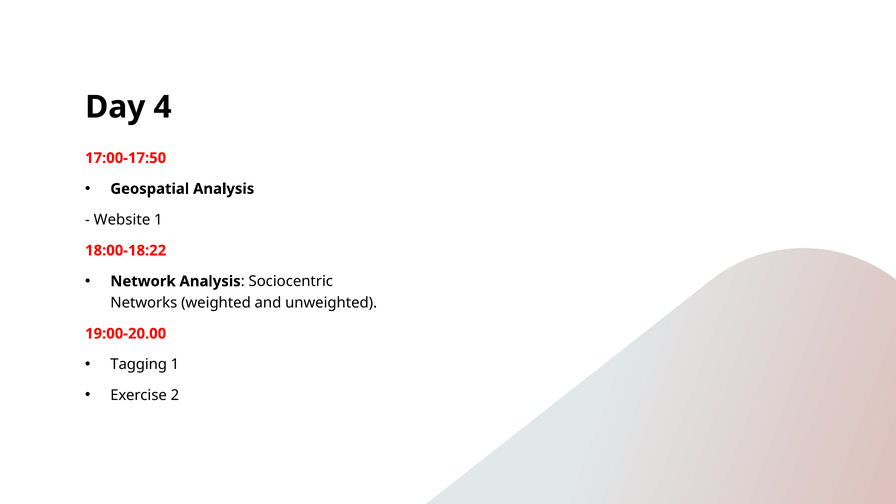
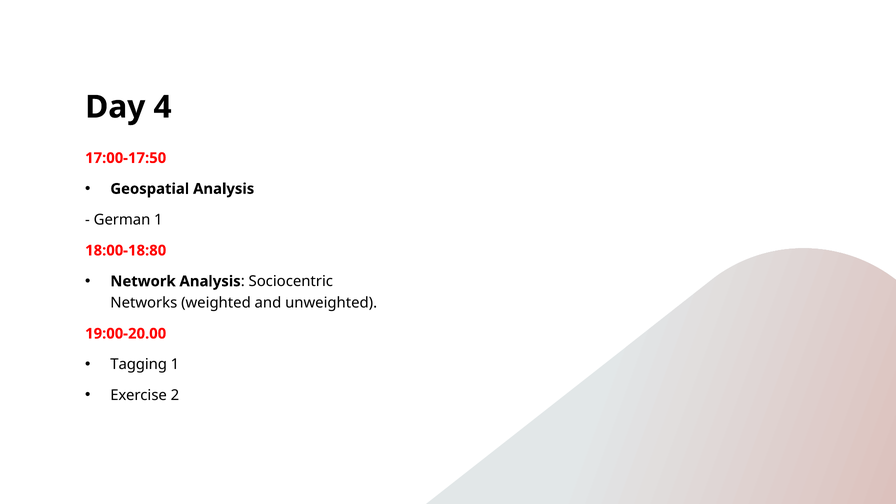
Website: Website -> German (122, 220)
18:00-18:22: 18:00-18:22 -> 18:00-18:80 (126, 251)
